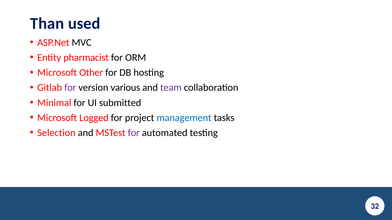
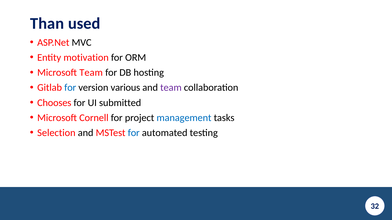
pharmacist: pharmacist -> motivation (86, 58)
Microsoft Other: Other -> Team (91, 73)
for colour: purple -> blue (70, 88)
Minimal: Minimal -> Chooses (54, 103)
Logged: Logged -> Cornell (94, 118)
for colour: purple -> blue (134, 133)
